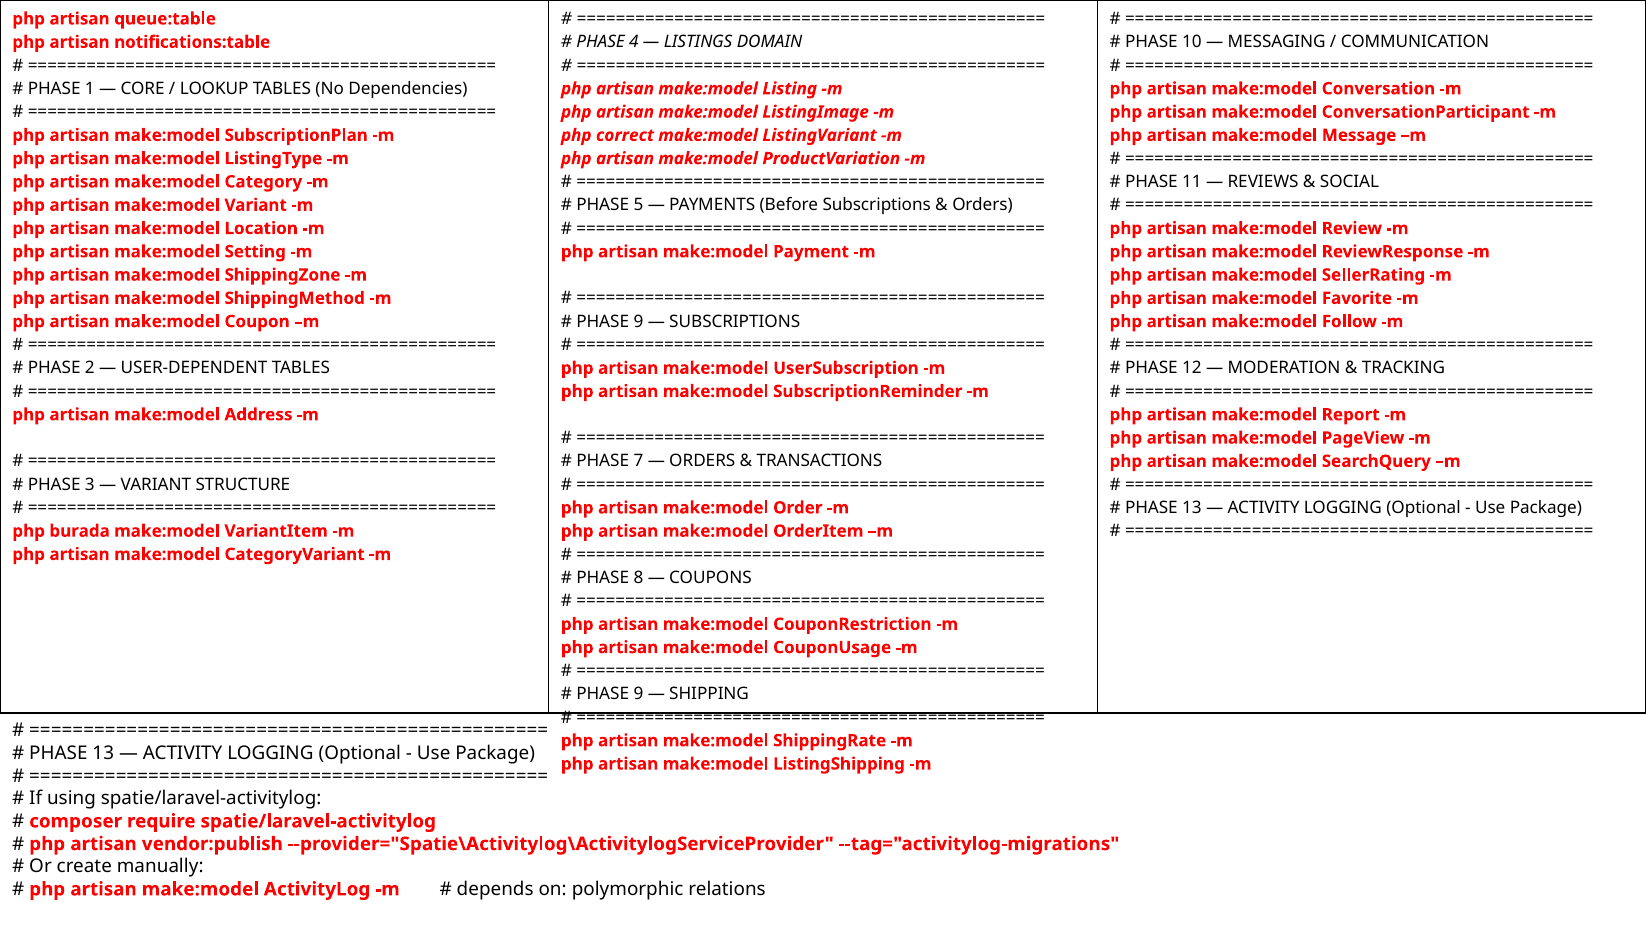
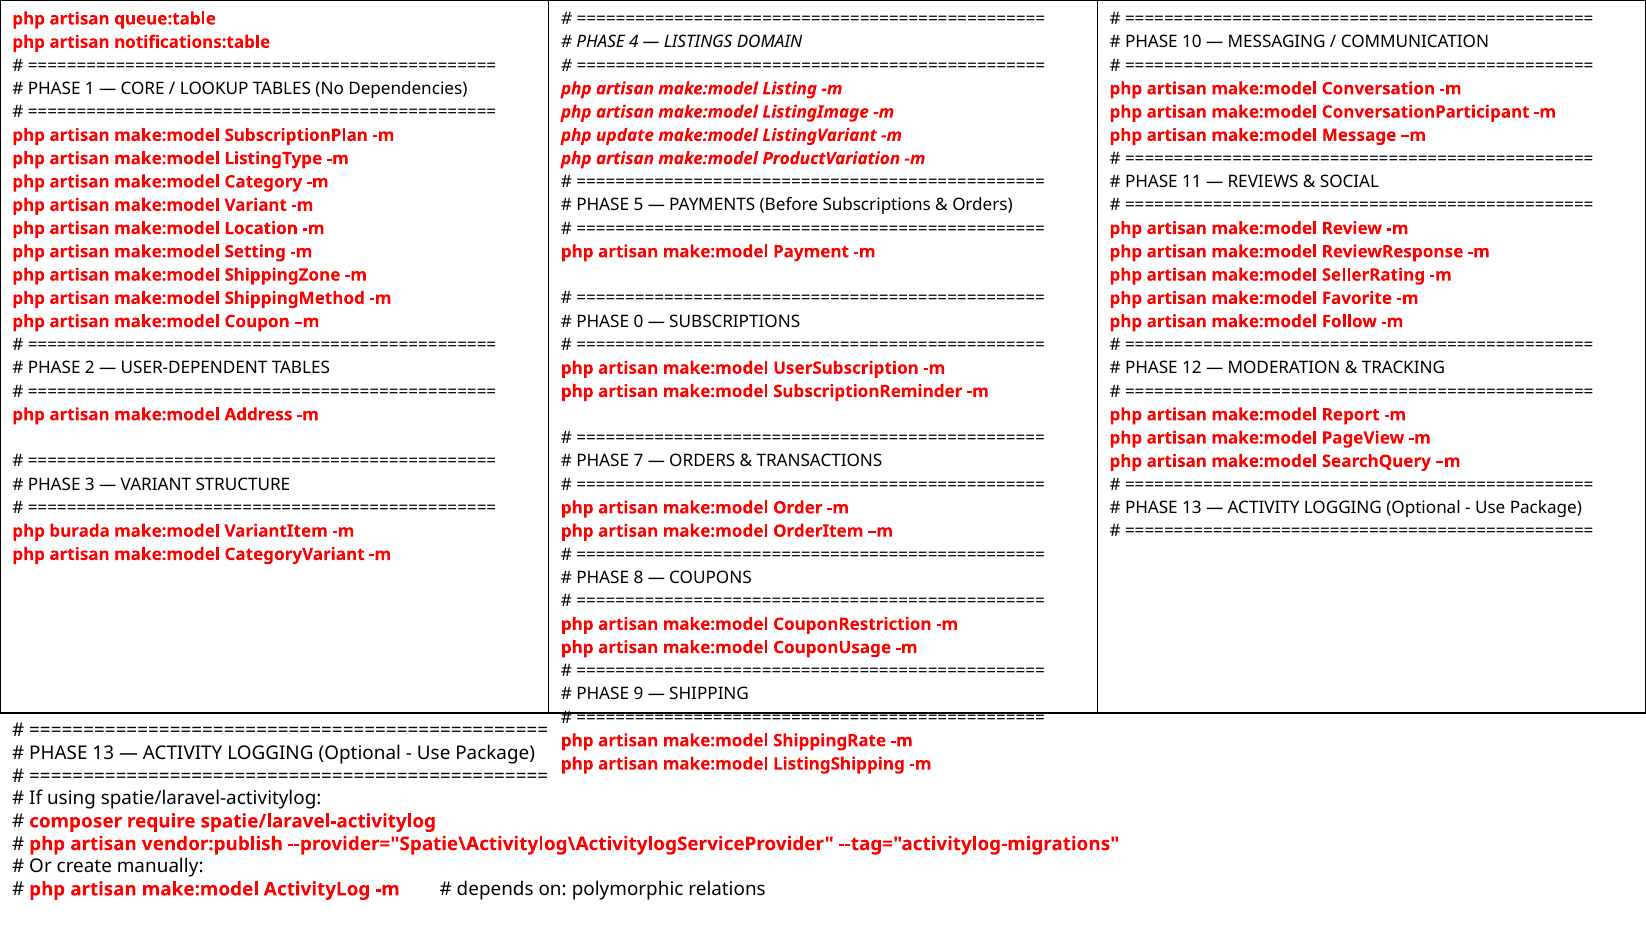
correct: correct -> update (625, 135)
9: 9 -> 0 (638, 321)
